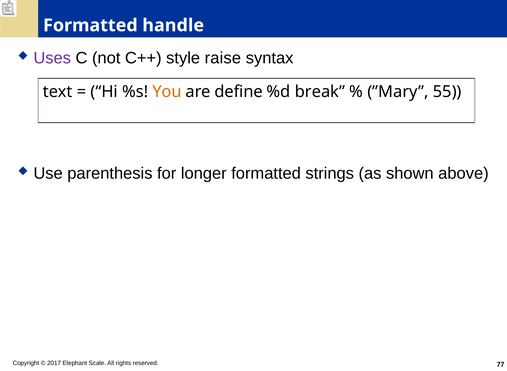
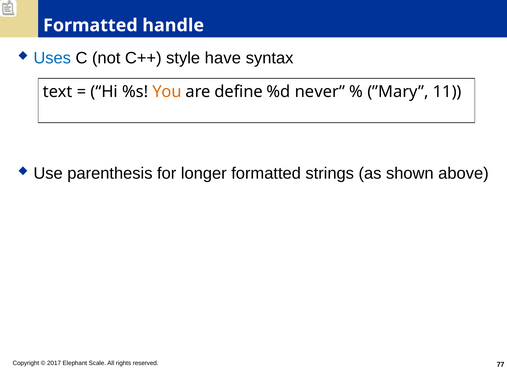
Uses colour: purple -> blue (52, 58)
raise: raise -> have (223, 58)
break: break -> never (320, 92)
55: 55 -> 11 (447, 92)
